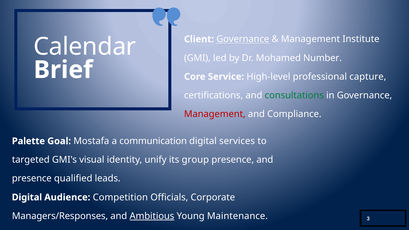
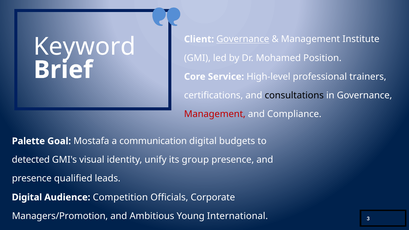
Calendar: Calendar -> Keyword (85, 47)
Number: Number -> Position (322, 58)
capture: capture -> trainers (368, 77)
consultations colour: green -> black (294, 95)
services: services -> budgets (237, 141)
targeted: targeted -> detected (31, 160)
Managers/Responses: Managers/Responses -> Managers/Promotion (60, 216)
Ambitious underline: present -> none (152, 216)
Maintenance: Maintenance -> International (237, 216)
